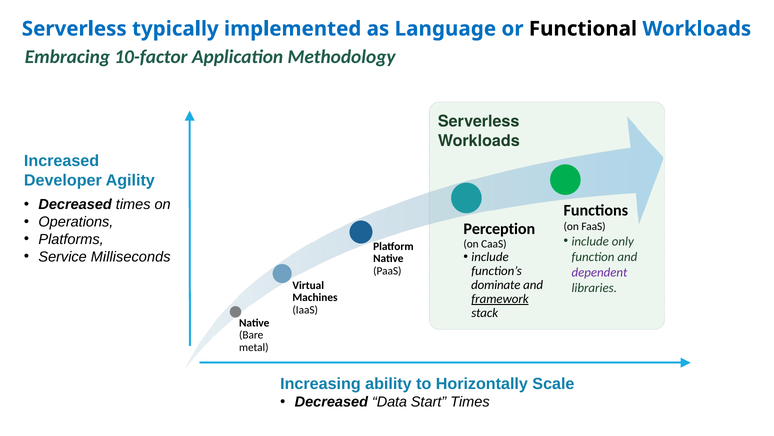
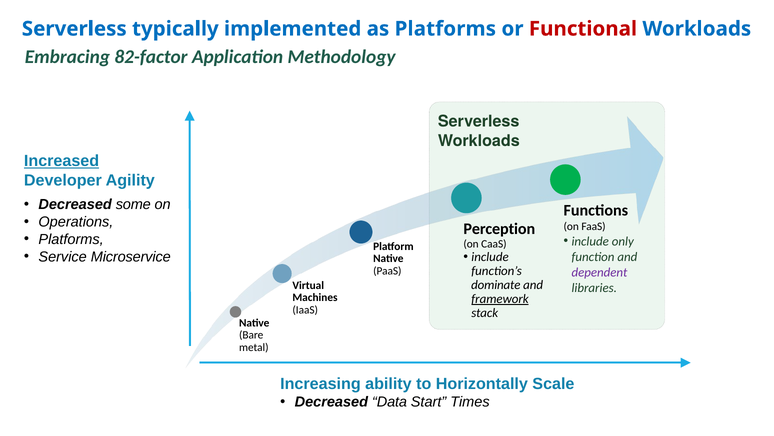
as Language: Language -> Platforms (445, 29)
Functional colour: black -> red (583, 29)
10-factor: 10-factor -> 82-factor (151, 57)
Increased underline: none -> present (62, 161)
Decreased times: times -> some (133, 204)
Milliseconds: Milliseconds -> Microservice (131, 257)
